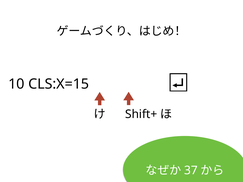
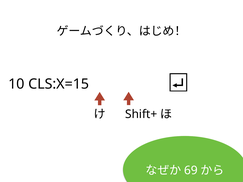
37: 37 -> 69 (191, 171)
